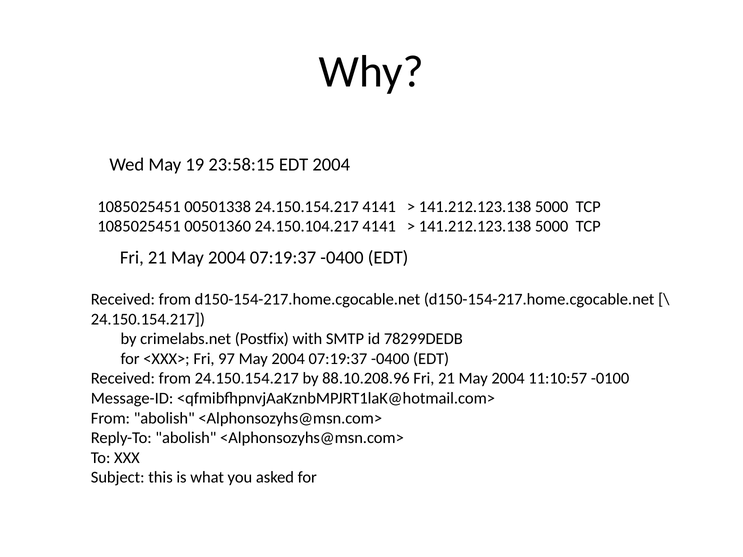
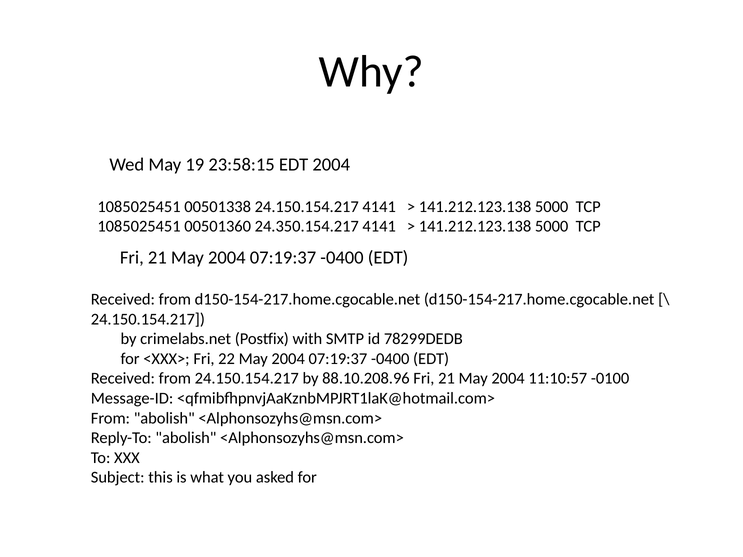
24.150.104.217: 24.150.104.217 -> 24.350.154.217 (307, 226)
97: 97 -> 22 (227, 359)
